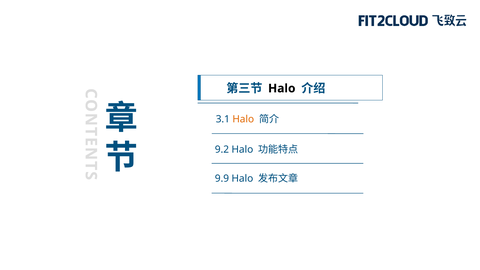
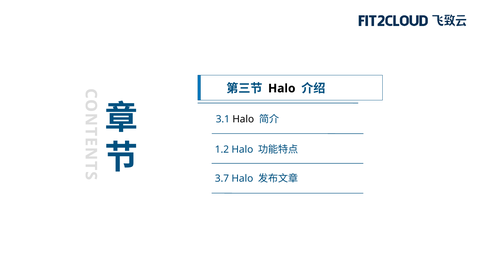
Halo colour: orange -> black (243, 119)
9.2: 9.2 -> 1.2 (222, 149)
9.9: 9.9 -> 3.7 (222, 179)
